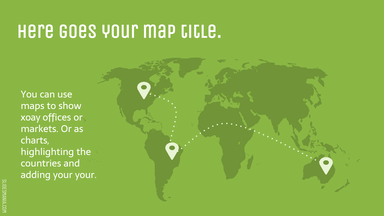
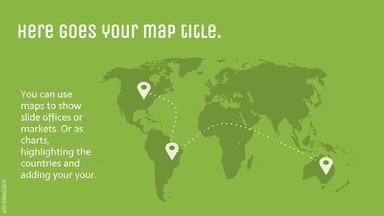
xoay: xoay -> slide (31, 117)
